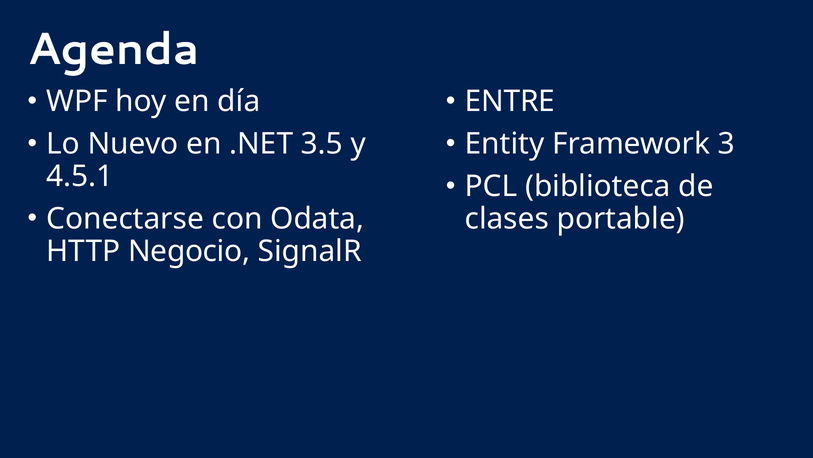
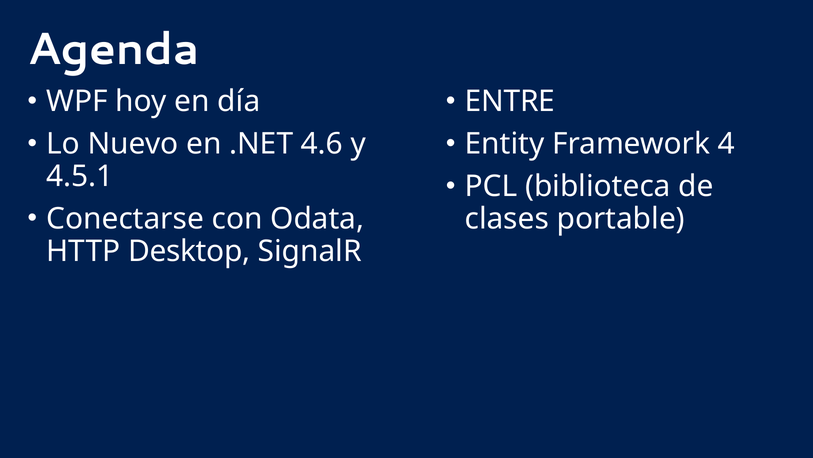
3.5: 3.5 -> 4.6 (322, 144)
3: 3 -> 4 (726, 144)
Negocio: Negocio -> Desktop (189, 251)
